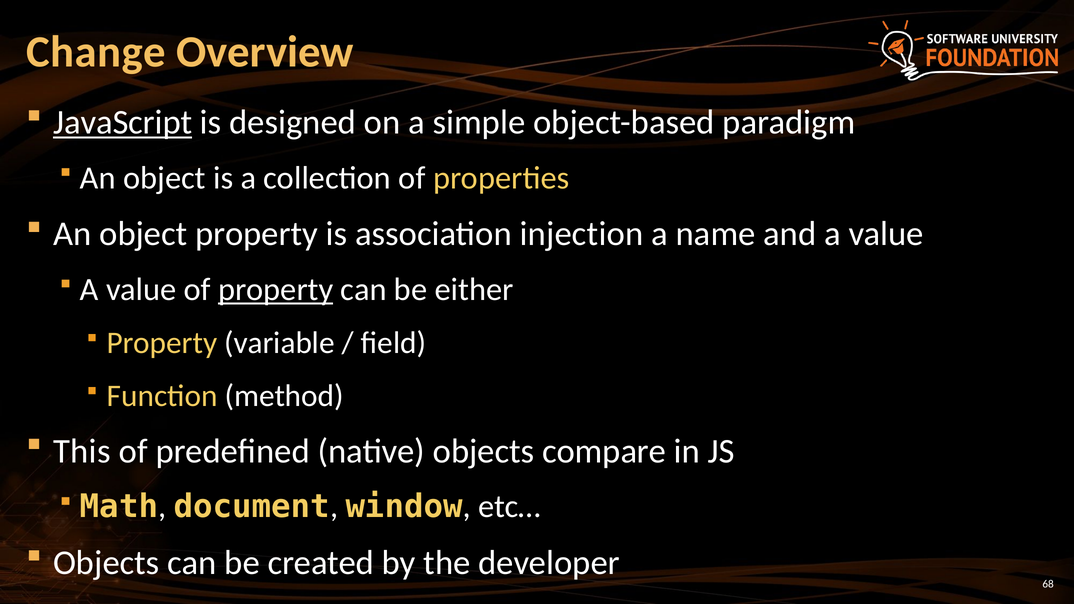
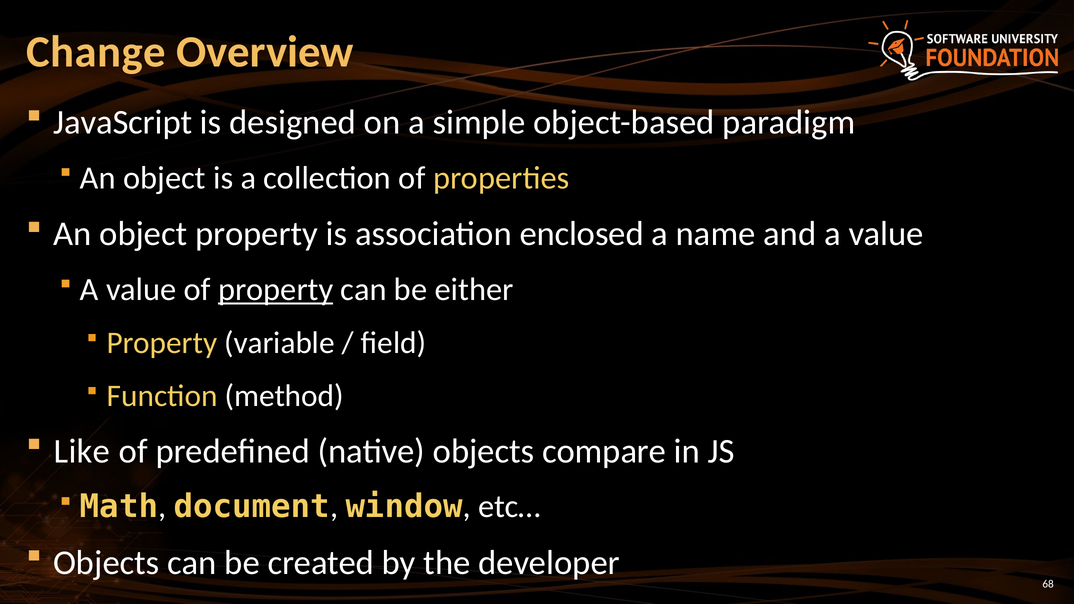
JavaScript underline: present -> none (123, 122)
injection: injection -> enclosed (582, 234)
This: This -> Like (82, 451)
